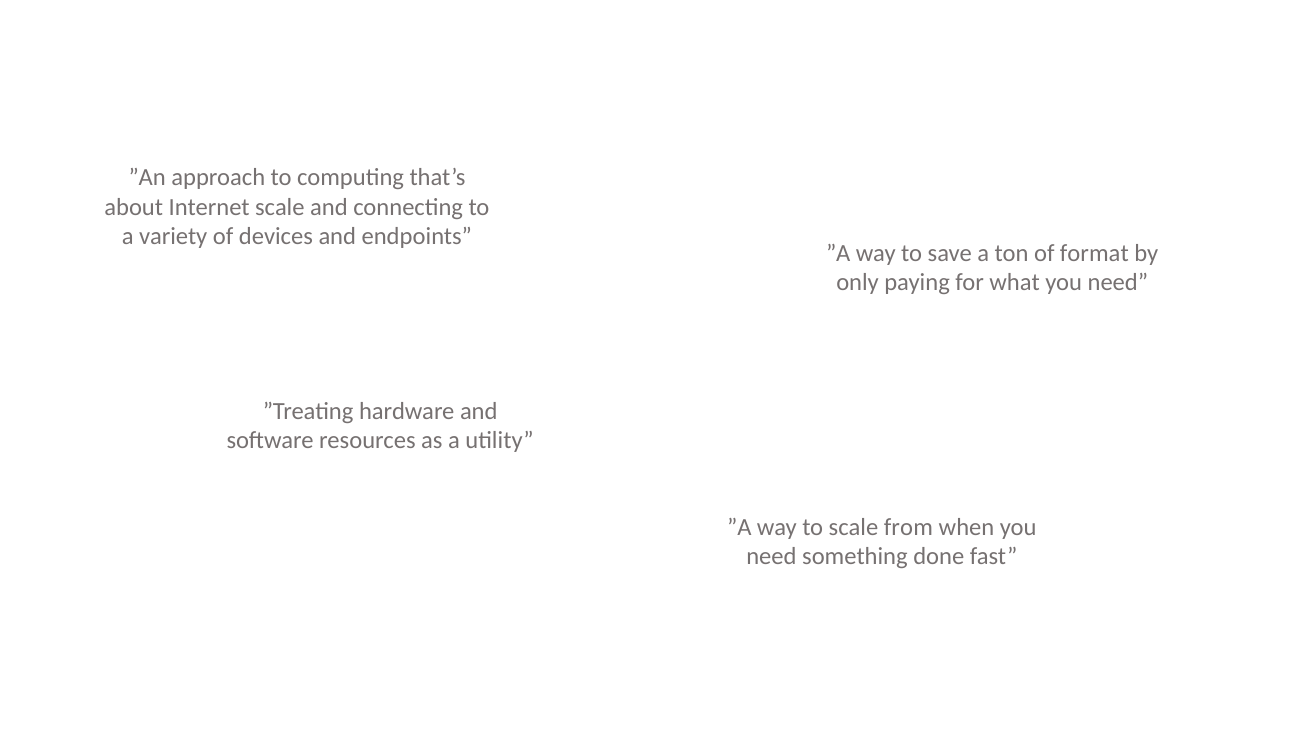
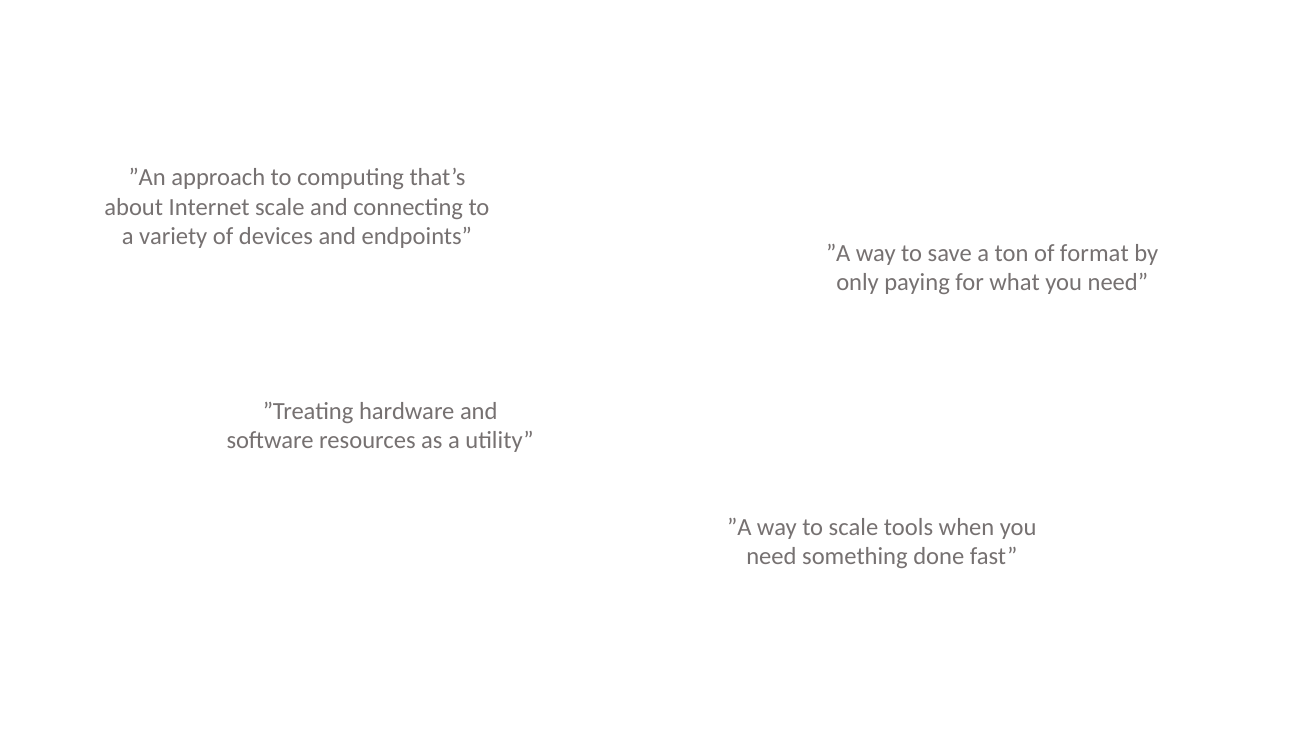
from: from -> tools (908, 527)
